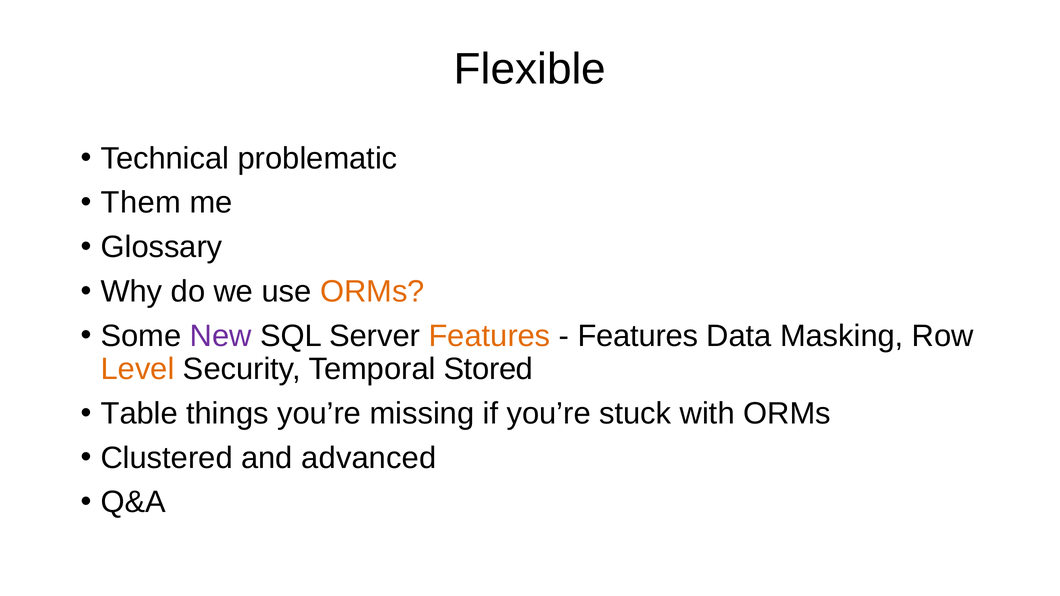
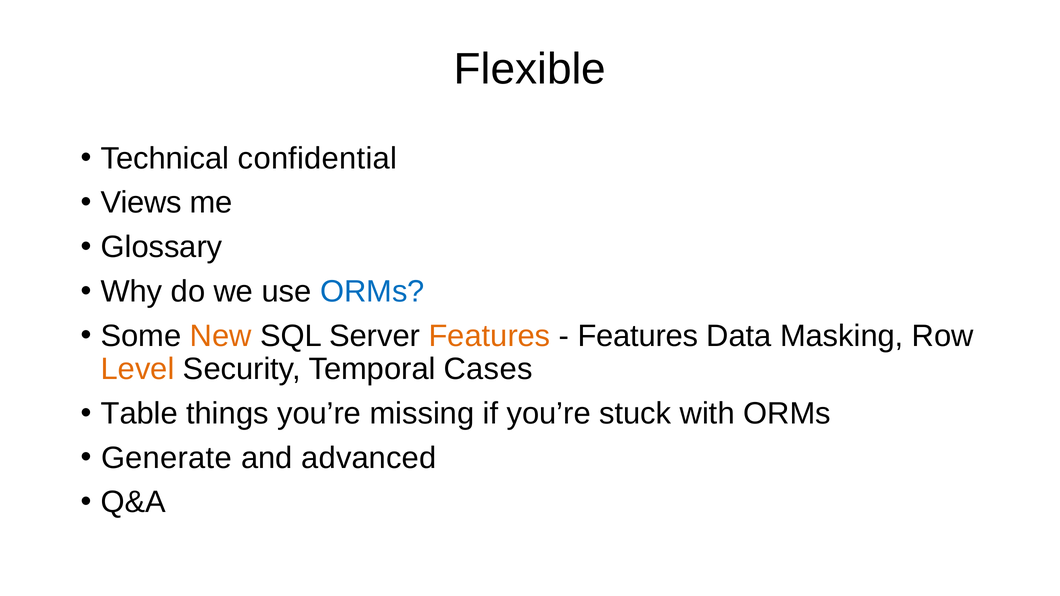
problematic: problematic -> confidential (317, 158)
Them: Them -> Views (141, 203)
ORMs colour: orange -> blue (372, 292)
New colour: purple -> orange (221, 336)
Stored: Stored -> Cases (488, 369)
Clustered: Clustered -> Generate (167, 458)
